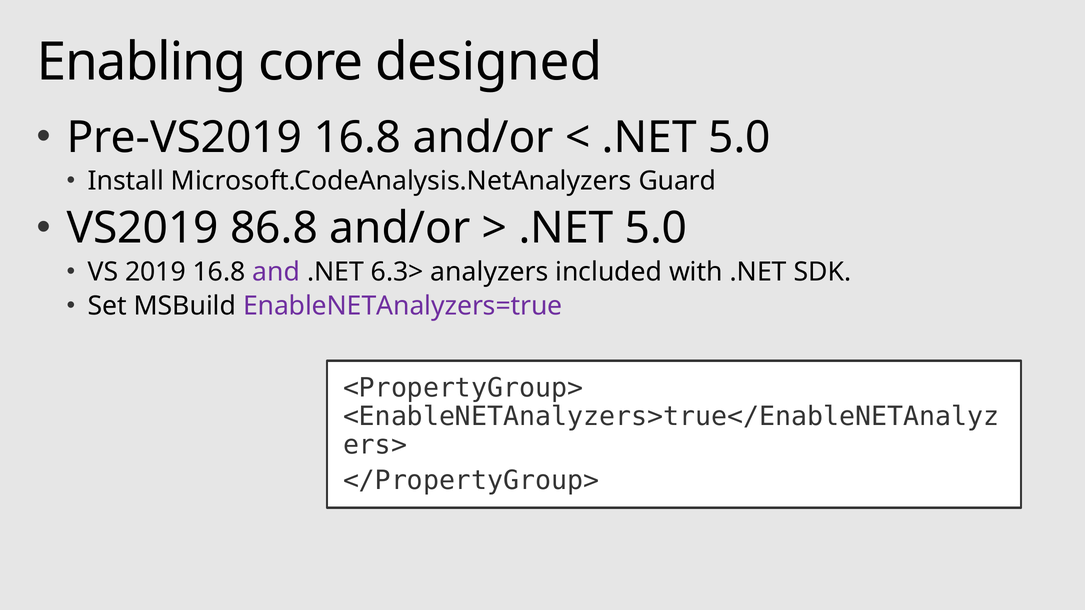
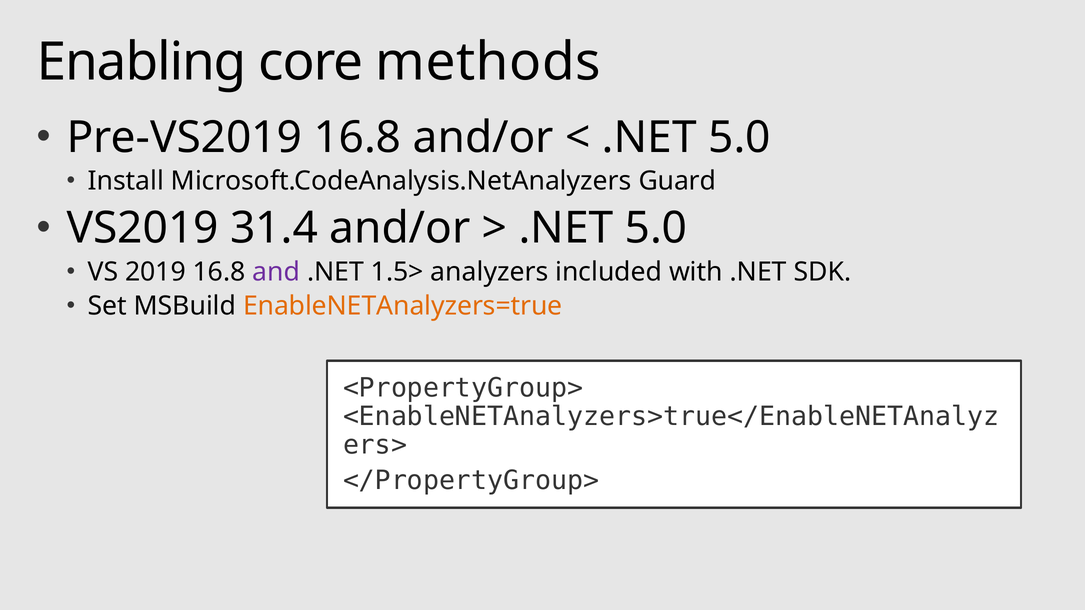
designed: designed -> methods (488, 62)
86.8: 86.8 -> 31.4 (274, 228)
6.3>: 6.3> -> 1.5> (397, 272)
EnableNETAnalyzers=true colour: purple -> orange (403, 306)
